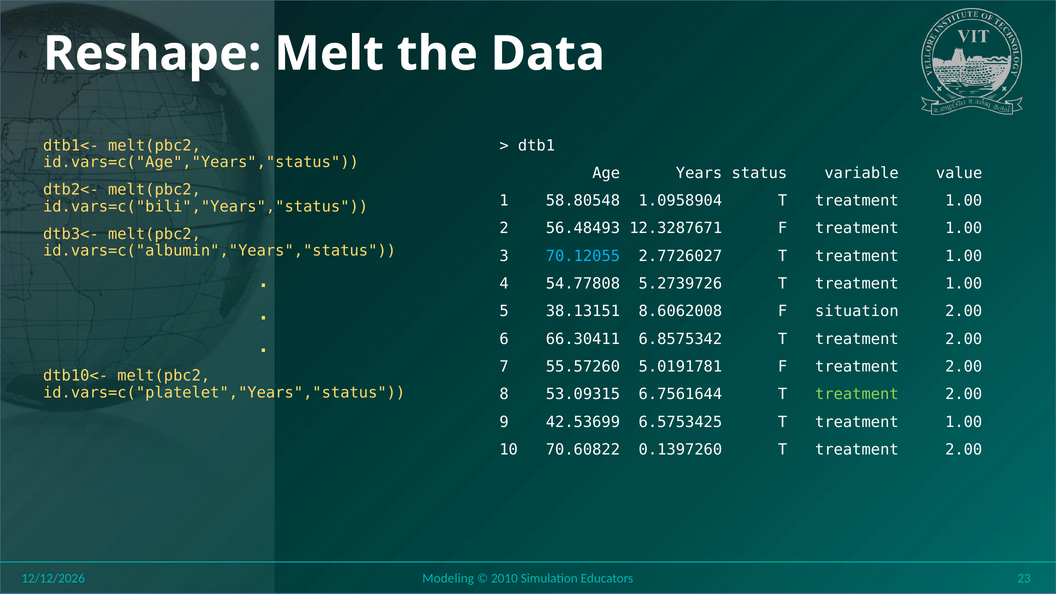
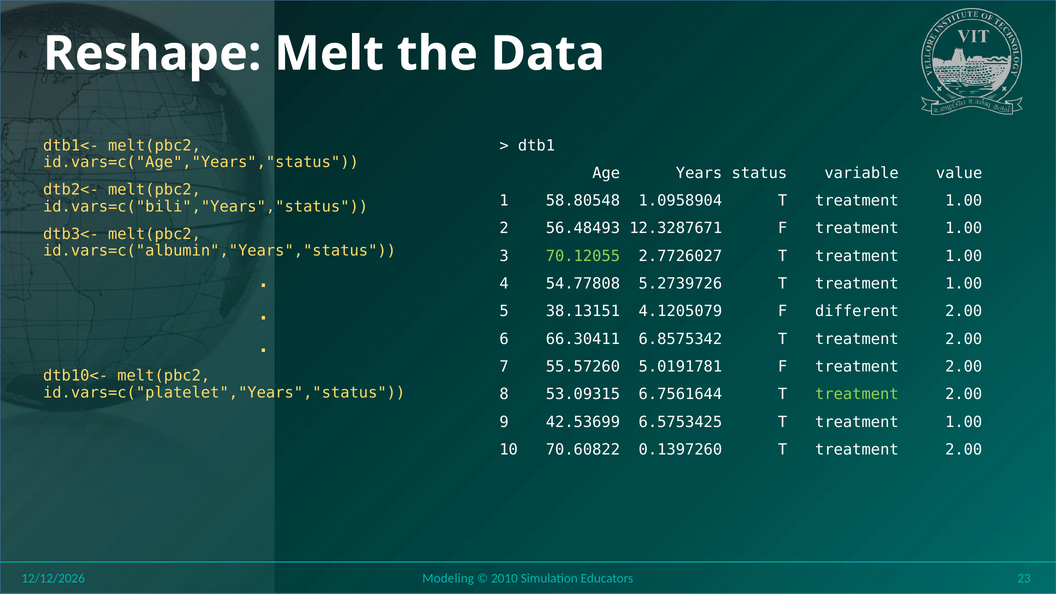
70.12055 colour: light blue -> light green (583, 256)
8.6062008: 8.6062008 -> 4.1205079 (680, 311)
situation: situation -> different (857, 311)
